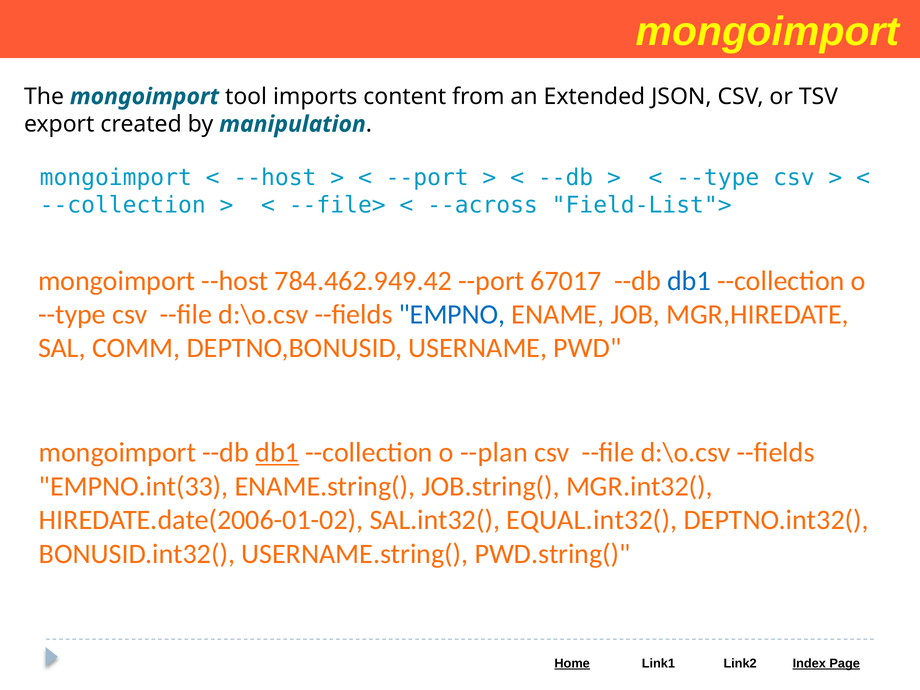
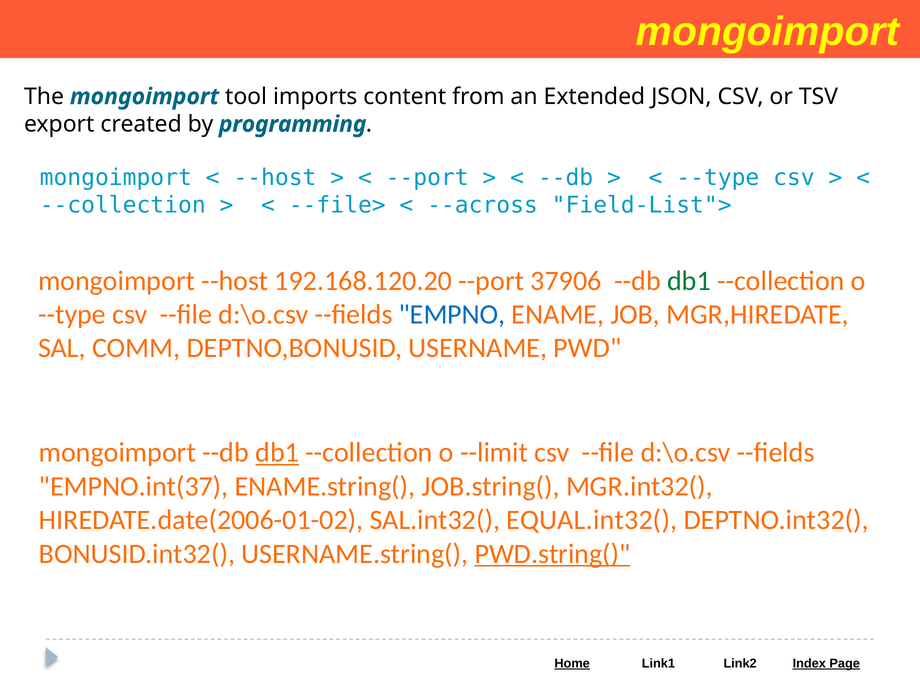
manipulation: manipulation -> programming (293, 124)
784.462.949.42: 784.462.949.42 -> 192.168.120.20 (363, 281)
67017: 67017 -> 37906 (566, 281)
db1 colour: blue -> green (689, 281)
--plan: --plan -> --limit (494, 453)
EMPNO.int(33: EMPNO.int(33 -> EMPNO.int(37 (134, 486)
PWD.string( underline: none -> present (552, 554)
